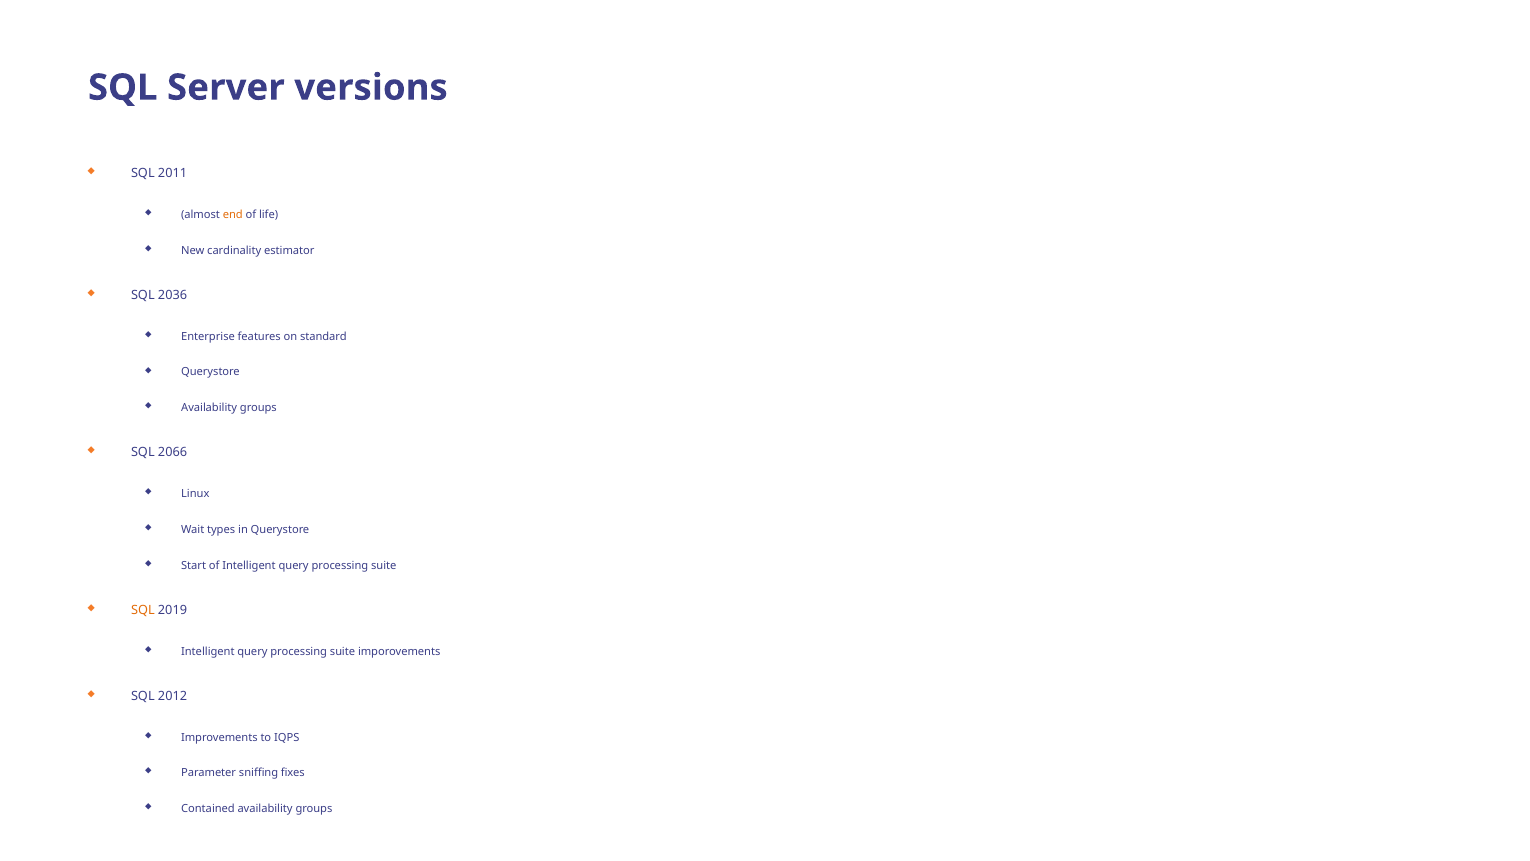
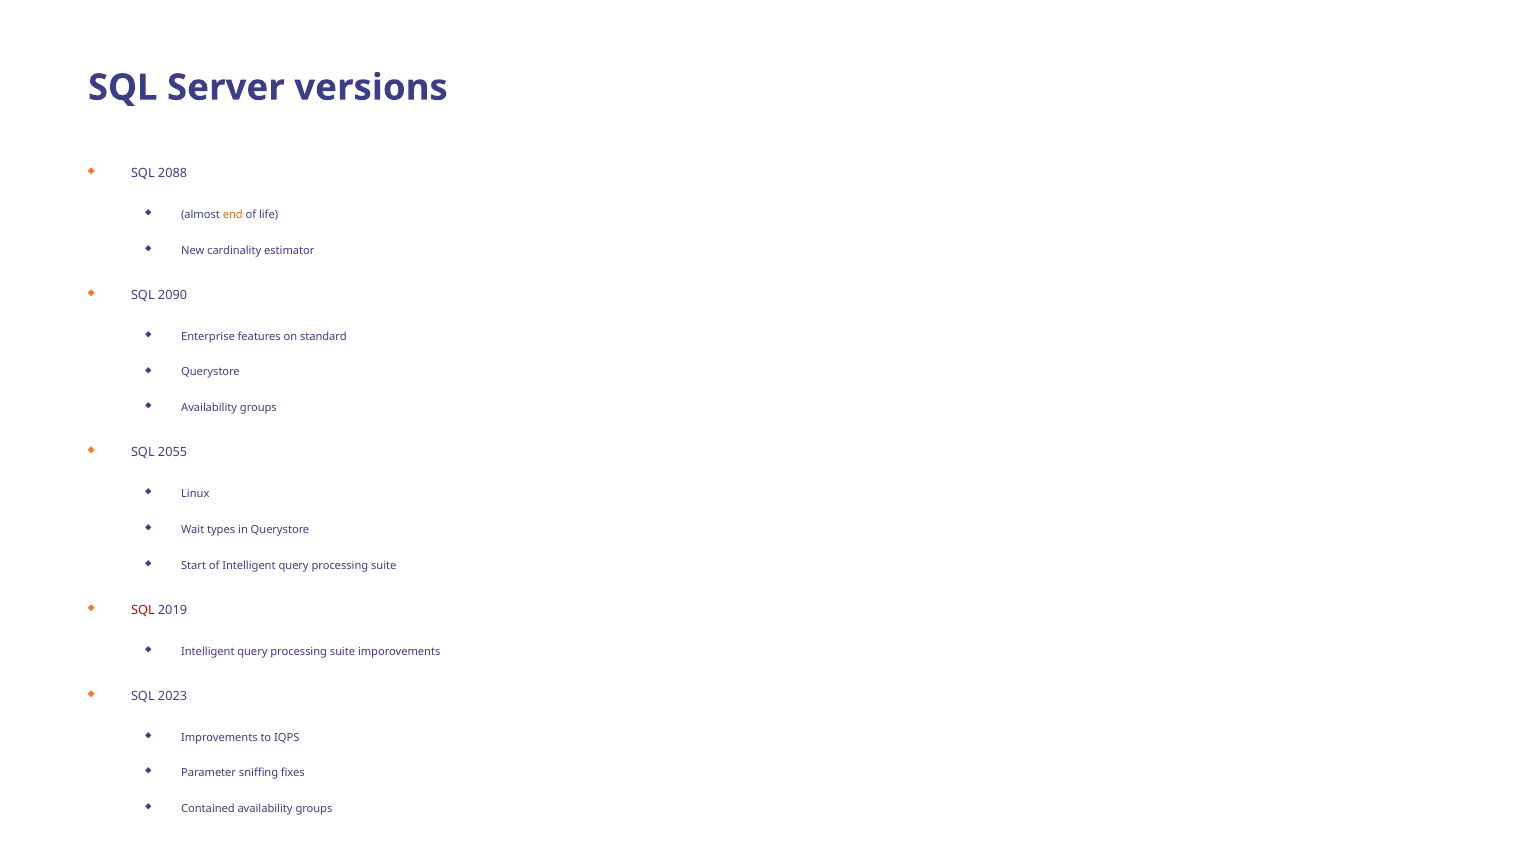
2011: 2011 -> 2088 (173, 173)
2036: 2036 -> 2090 (173, 295)
2066: 2066 -> 2055 (173, 453)
SQL colour: orange -> red (143, 610)
2012: 2012 -> 2023 (173, 696)
